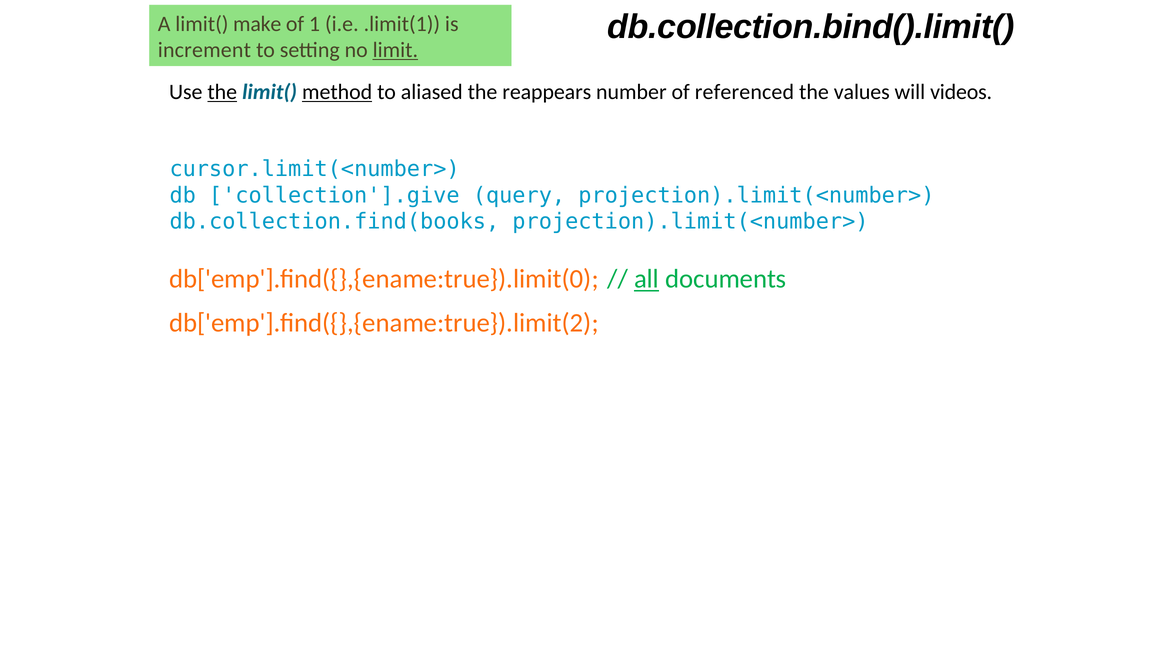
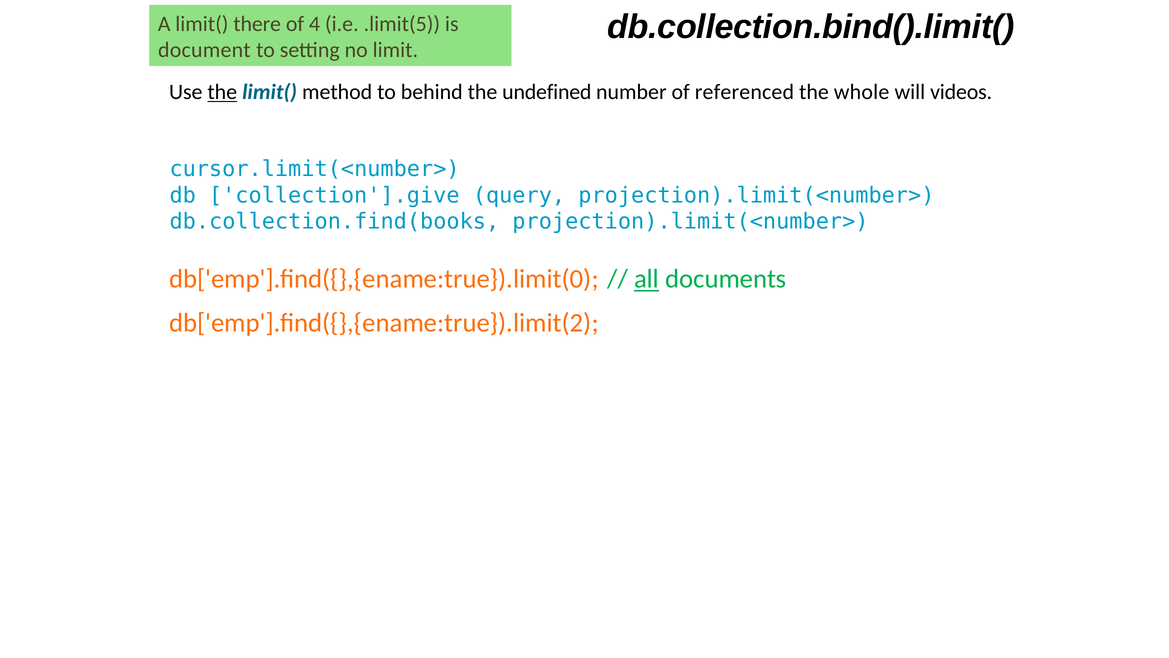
make: make -> there (257, 24)
1: 1 -> 4 (315, 24)
.limit(1: .limit(1 -> .limit(5 (402, 24)
increment: increment -> document (204, 50)
limit underline: present -> none (395, 50)
method underline: present -> none (337, 92)
aliased: aliased -> behind (432, 92)
reappears: reappears -> undefined (547, 92)
values: values -> whole (862, 92)
